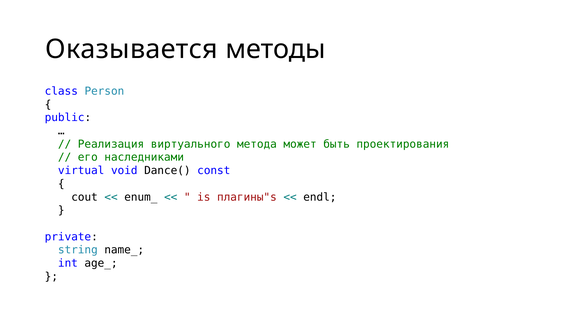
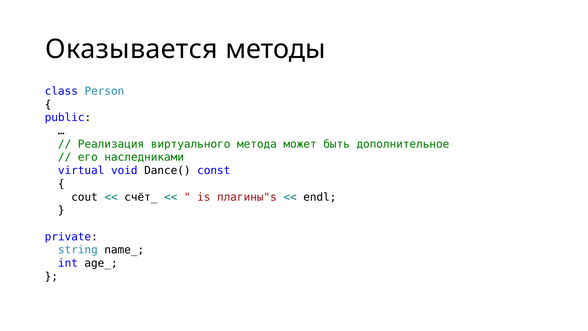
проектирования: проектирования -> дополнительное (403, 144)
enum_: enum_ -> счёт_ (141, 197)
